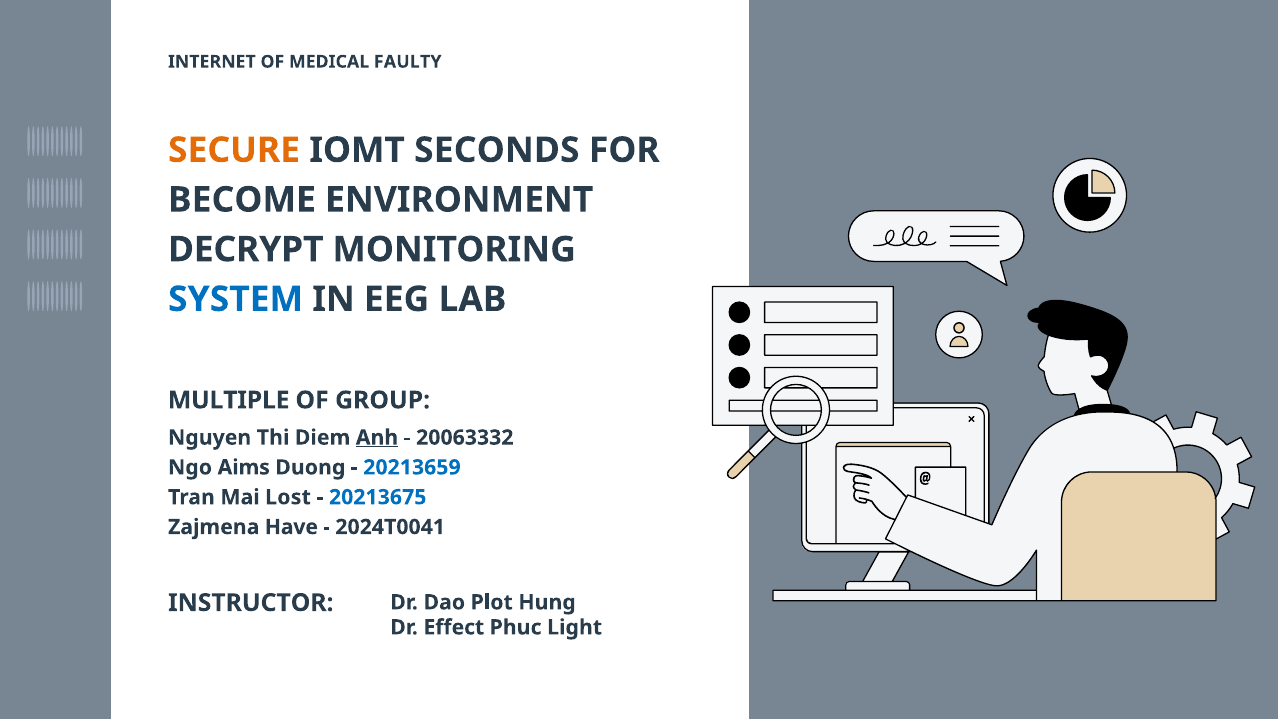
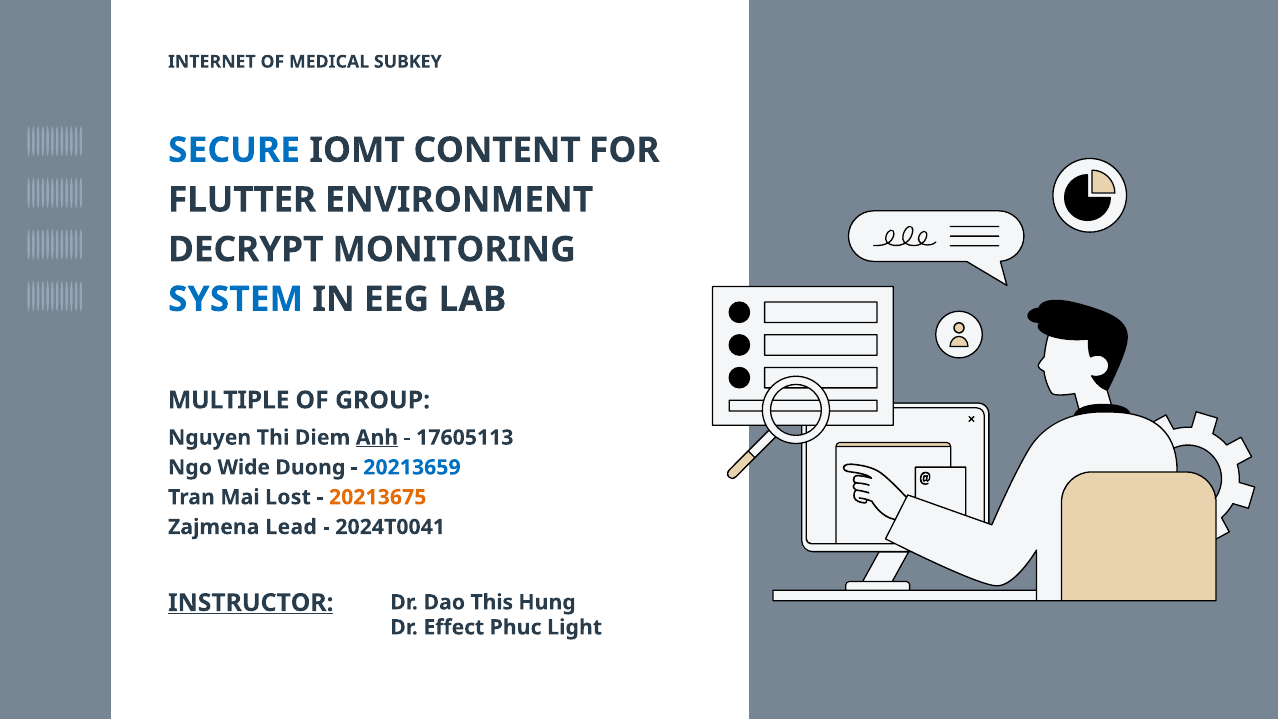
FAULTY: FAULTY -> SUBKEY (408, 62)
SECURE colour: orange -> blue (234, 150)
SECONDS: SECONDS -> CONTENT (497, 150)
BECOME: BECOME -> FLUTTER (242, 200)
20063332: 20063332 -> 17605113 (465, 438)
Aims: Aims -> Wide (244, 467)
20213675 colour: blue -> orange (378, 497)
Have: Have -> Lead (291, 527)
INSTRUCTOR underline: none -> present (251, 603)
Plot: Plot -> This (492, 602)
